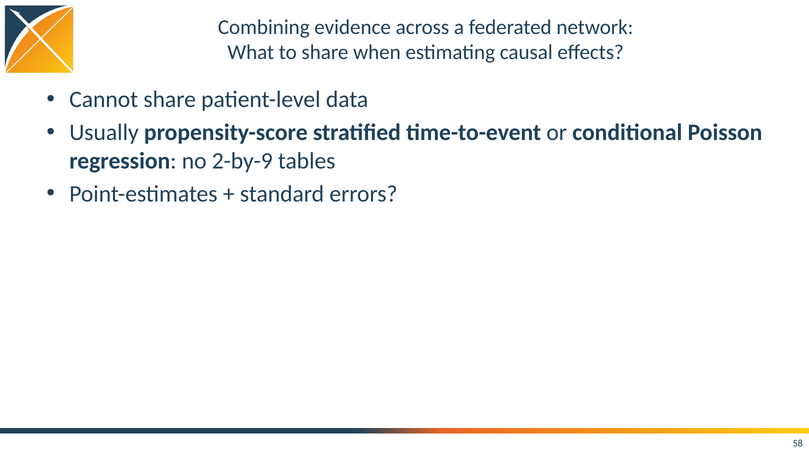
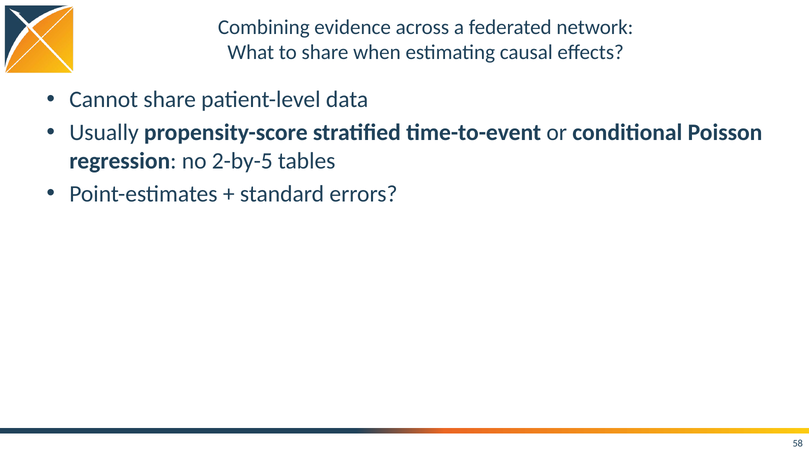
2-by-9: 2-by-9 -> 2-by-5 (242, 161)
